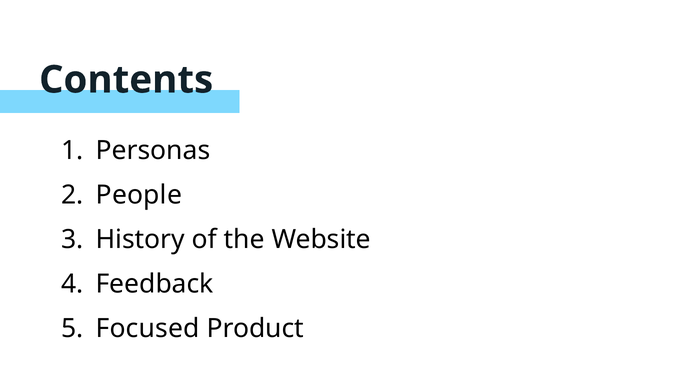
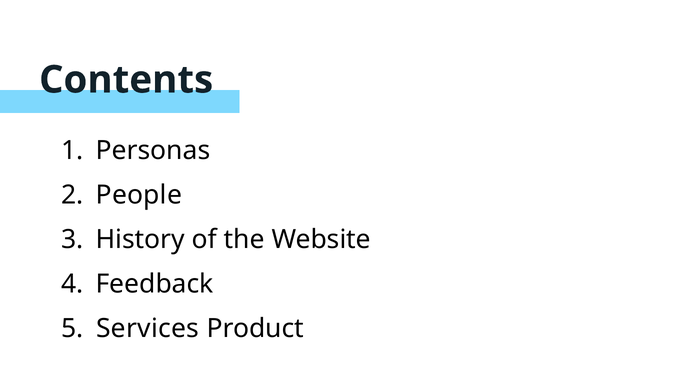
Focused: Focused -> Services (148, 329)
